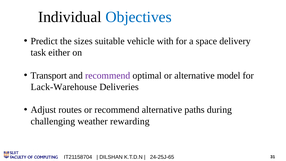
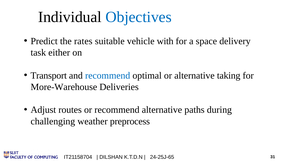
sizes: sizes -> rates (83, 41)
recommend colour: purple -> blue (108, 75)
model: model -> taking (229, 75)
Lack-Warehouse: Lack-Warehouse -> More-Warehouse (64, 87)
rewarding: rewarding -> preprocess (130, 121)
